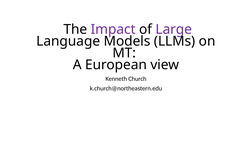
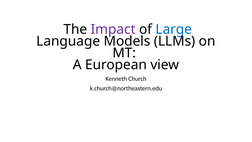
Large colour: purple -> blue (174, 29)
